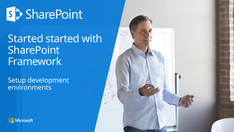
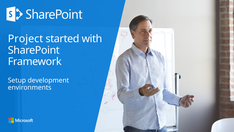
Started: Started -> Project (26, 39)
